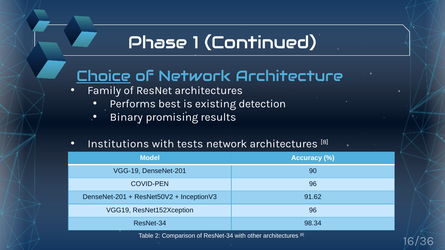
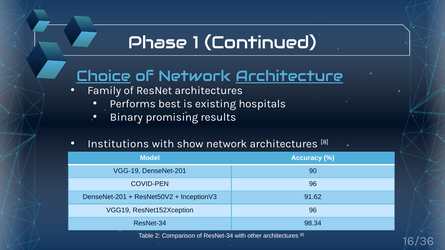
Architecture underline: none -> present (289, 77)
detection: detection -> hospitals (262, 104)
tests: tests -> show (190, 144)
